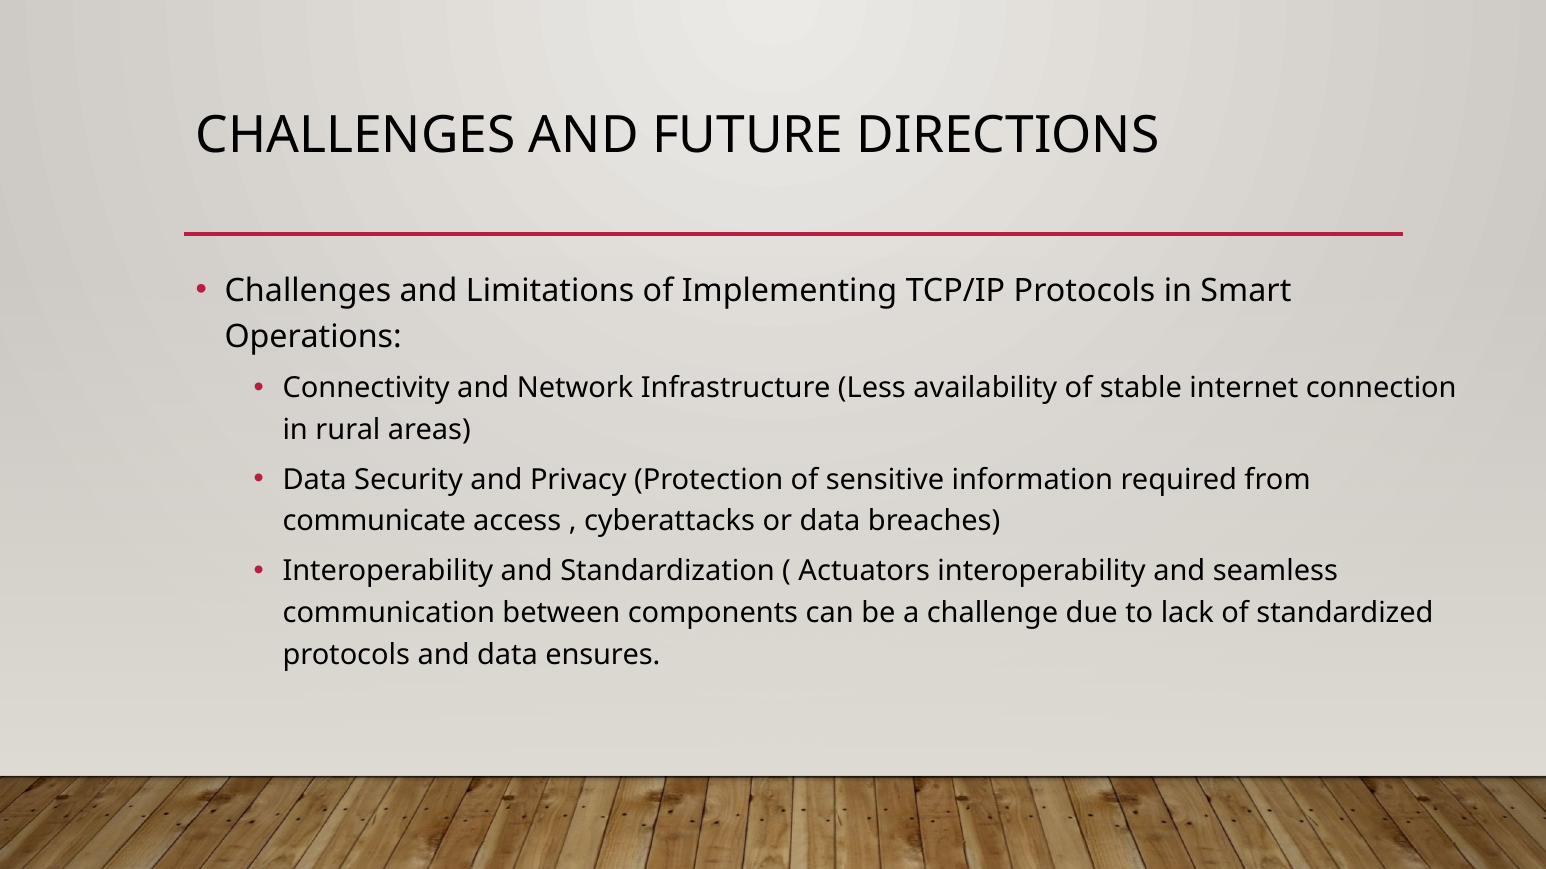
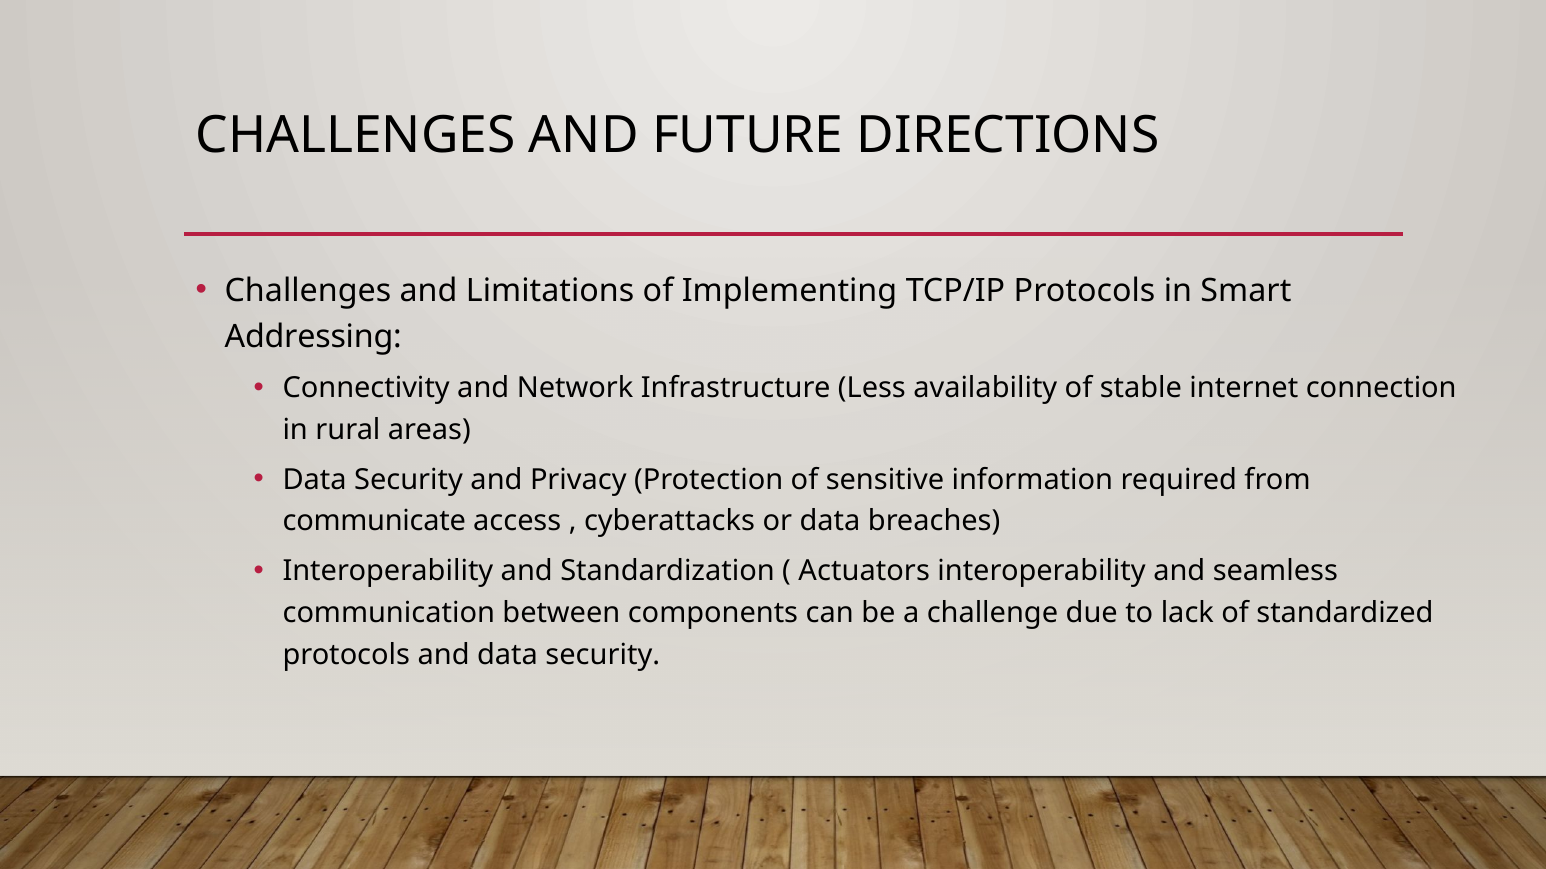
Operations: Operations -> Addressing (313, 337)
and data ensures: ensures -> security (603, 655)
